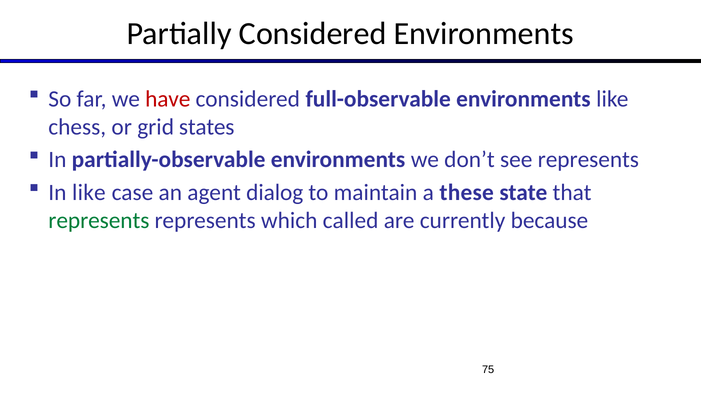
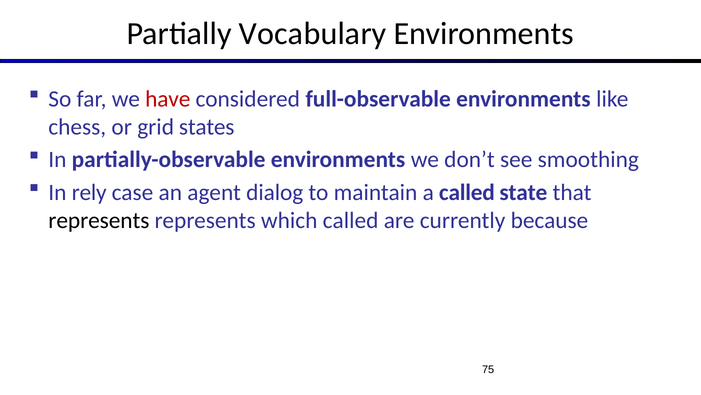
Partially Considered: Considered -> Vocabulary (313, 34)
see represents: represents -> smoothing (588, 159)
In like: like -> rely (89, 192)
a these: these -> called (467, 192)
represents colour: green -> black (99, 220)
